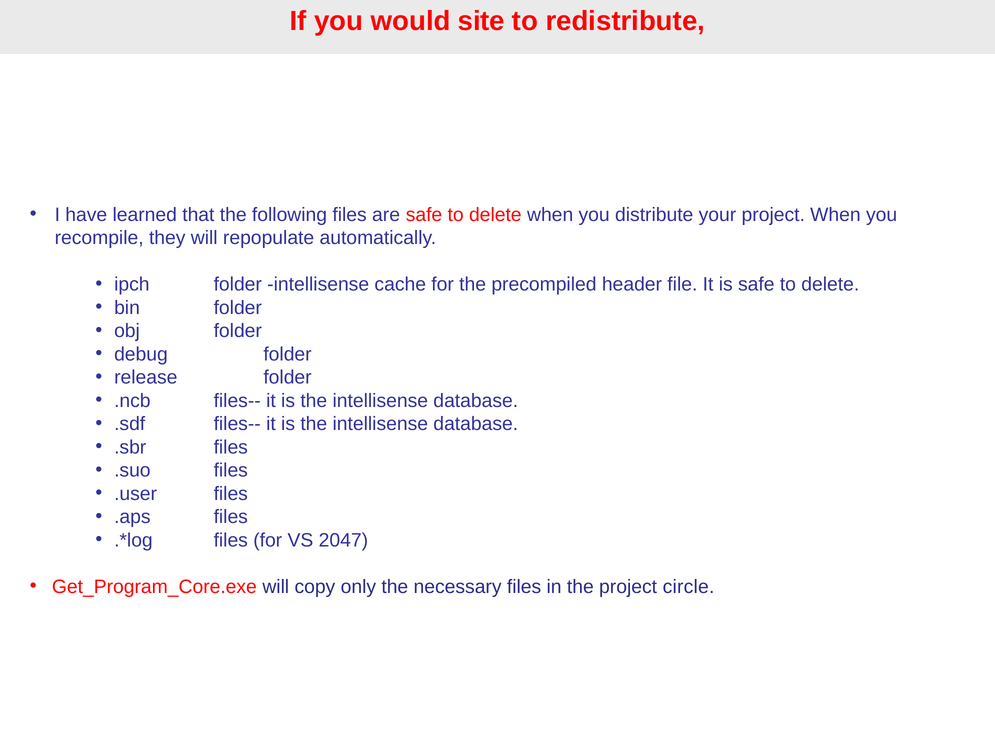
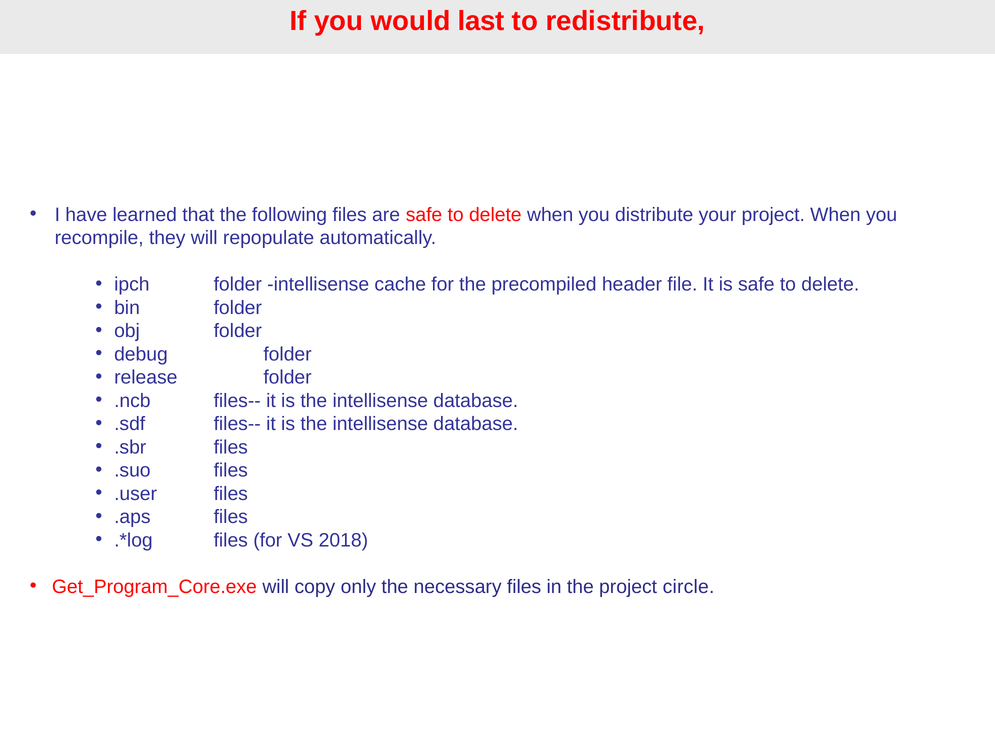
site: site -> last (481, 21)
2047: 2047 -> 2018 (343, 540)
